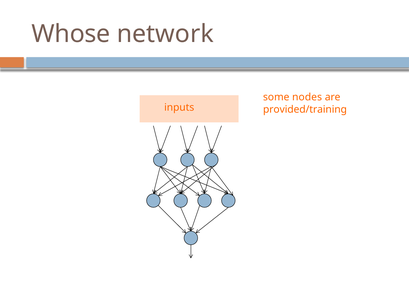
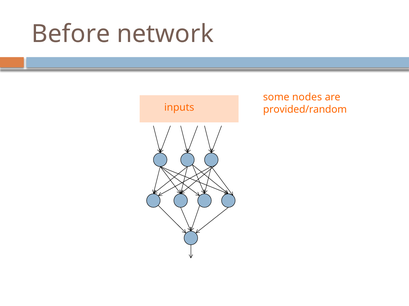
Whose: Whose -> Before (71, 34)
provided/training: provided/training -> provided/random (305, 110)
